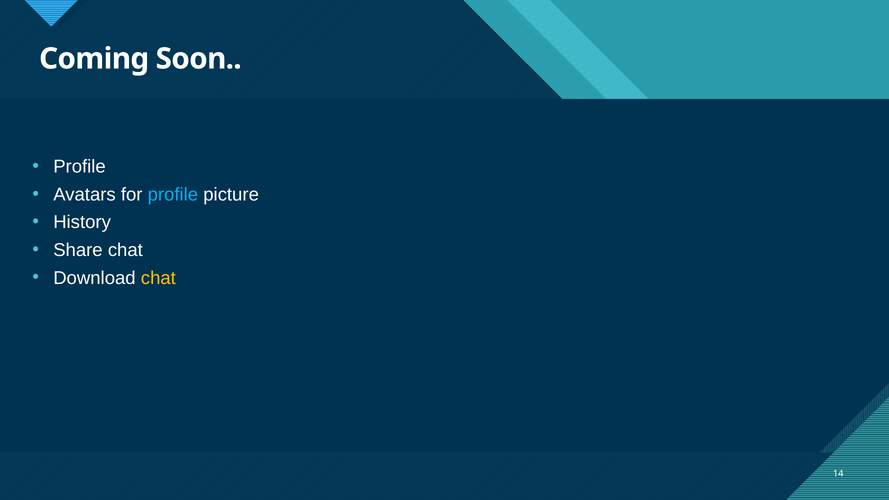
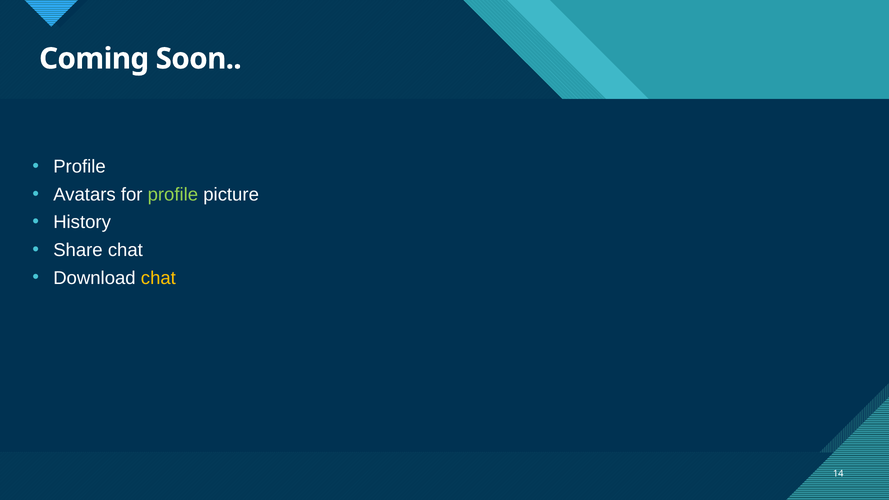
profile colour: light blue -> light green (173, 195)
